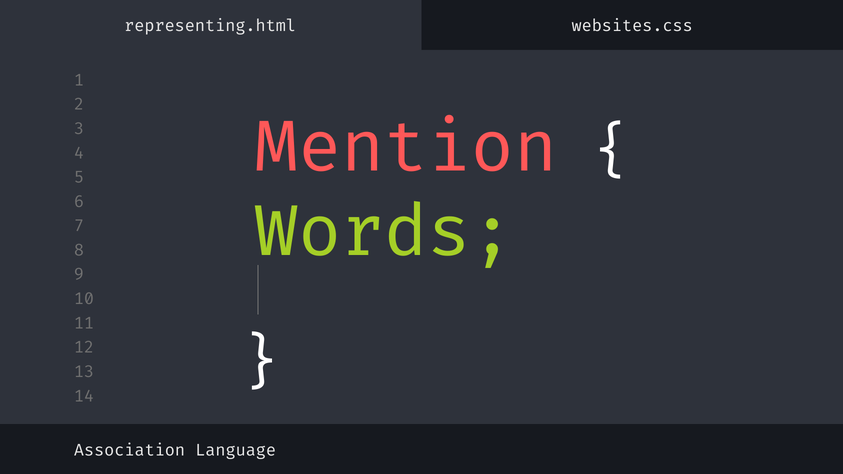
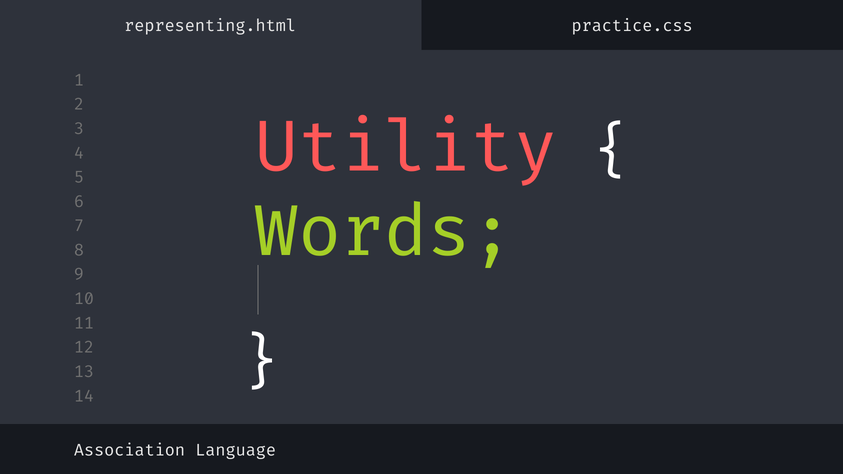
websites.css: websites.css -> practice.css (632, 26)
Mention: Mention -> Utility (406, 148)
